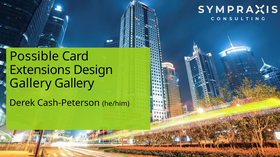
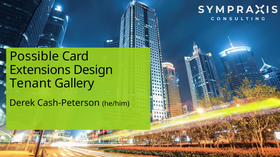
Gallery: Gallery -> Tenant (31, 84)
